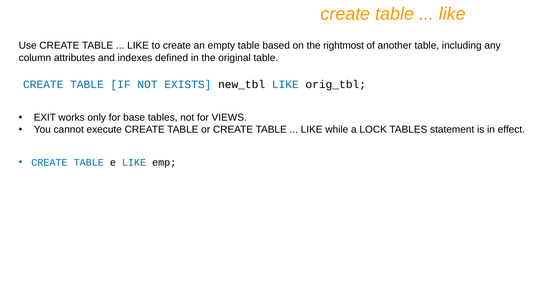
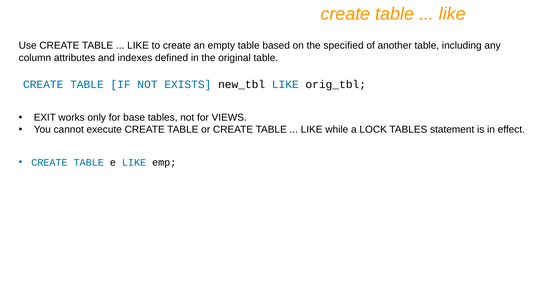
rightmost: rightmost -> specified (344, 46)
